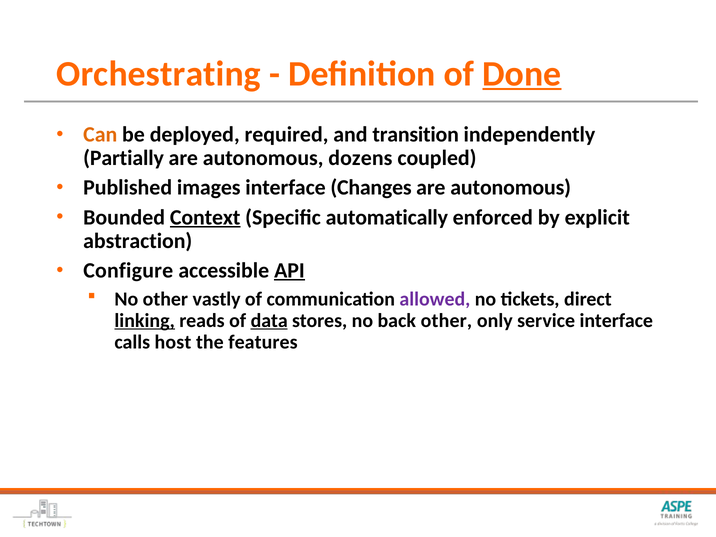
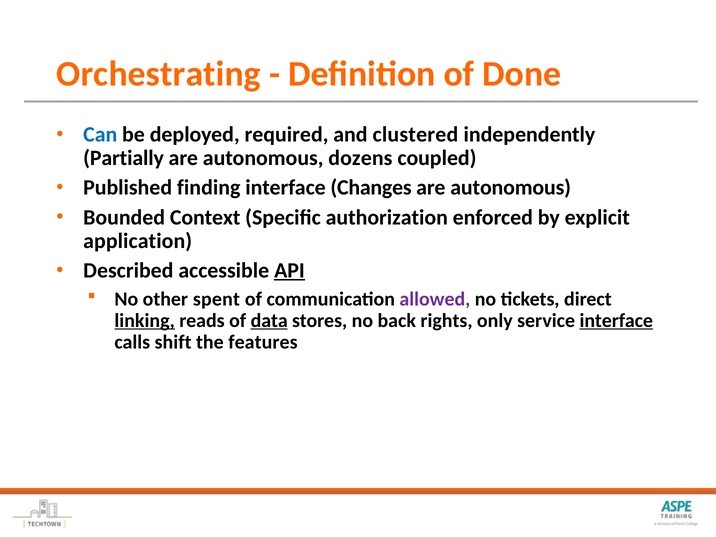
Done underline: present -> none (522, 74)
Can colour: orange -> blue (100, 135)
transition: transition -> clustered (415, 135)
images: images -> finding (209, 188)
Context underline: present -> none (205, 217)
automatically: automatically -> authorization (387, 217)
abstraction: abstraction -> application (138, 241)
Configure: Configure -> Described (128, 270)
vastly: vastly -> spent (216, 299)
back other: other -> rights (446, 321)
interface underline: none -> present (616, 321)
host: host -> shift (173, 342)
